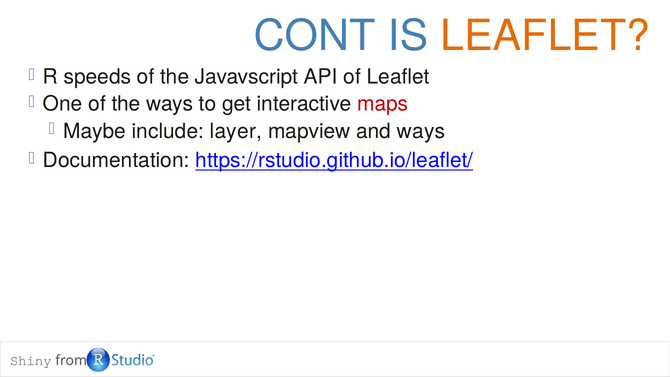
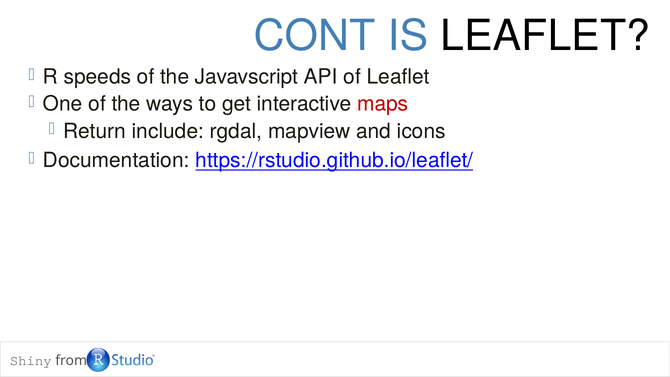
LEAFLET colour: orange -> black (545, 36)
Maybe: Maybe -> Return (95, 131)
layer: layer -> rgdal (236, 131)
and ways: ways -> icons (421, 131)
